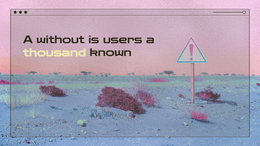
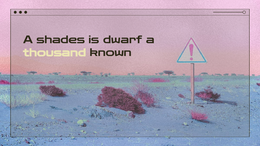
without: without -> shades (61, 40)
users: users -> dwarf (123, 40)
